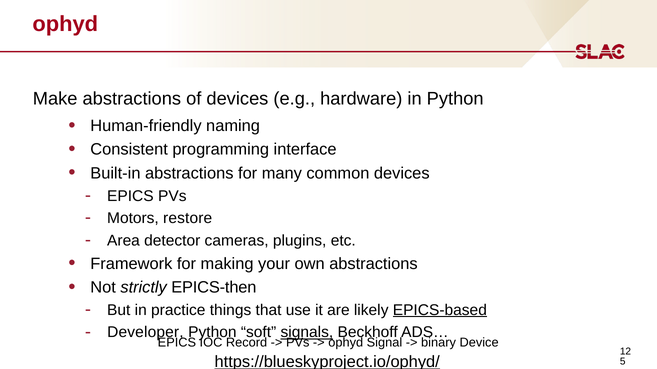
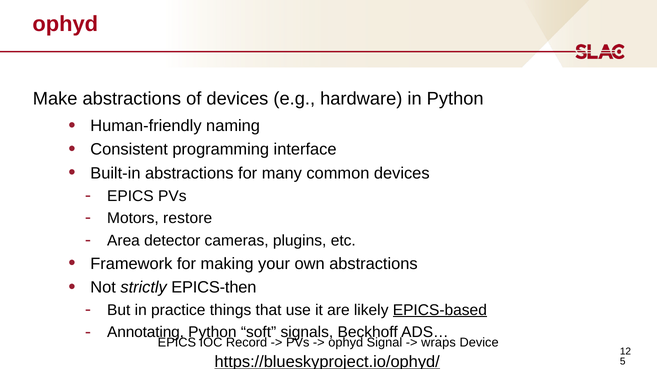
Developer: Developer -> Annotating (146, 333)
signals underline: present -> none (307, 333)
binary: binary -> wraps (438, 343)
